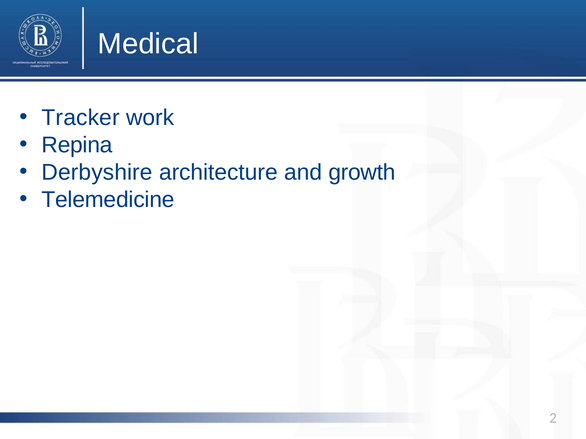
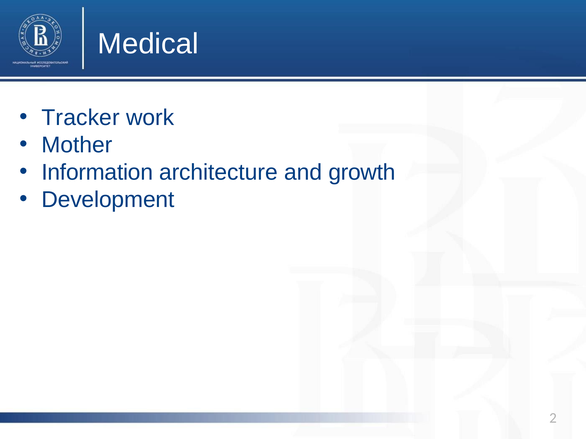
Repina: Repina -> Mother (77, 145)
Derbyshire: Derbyshire -> Information (97, 173)
Telemedicine: Telemedicine -> Development (108, 200)
